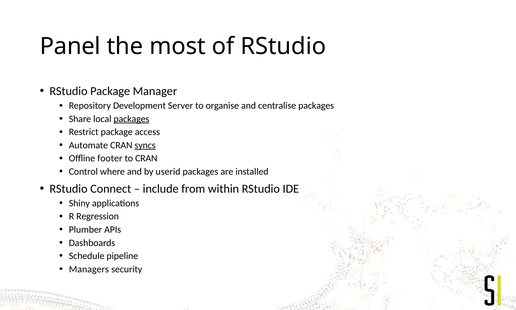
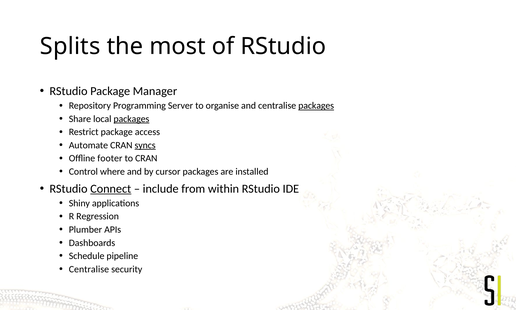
Panel: Panel -> Splits (70, 46)
Development: Development -> Programming (139, 106)
packages underline: none -> present (316, 106)
userid: userid -> cursor (168, 171)
Connect underline: none -> present (111, 189)
Managers: Managers -> Centralise (89, 269)
